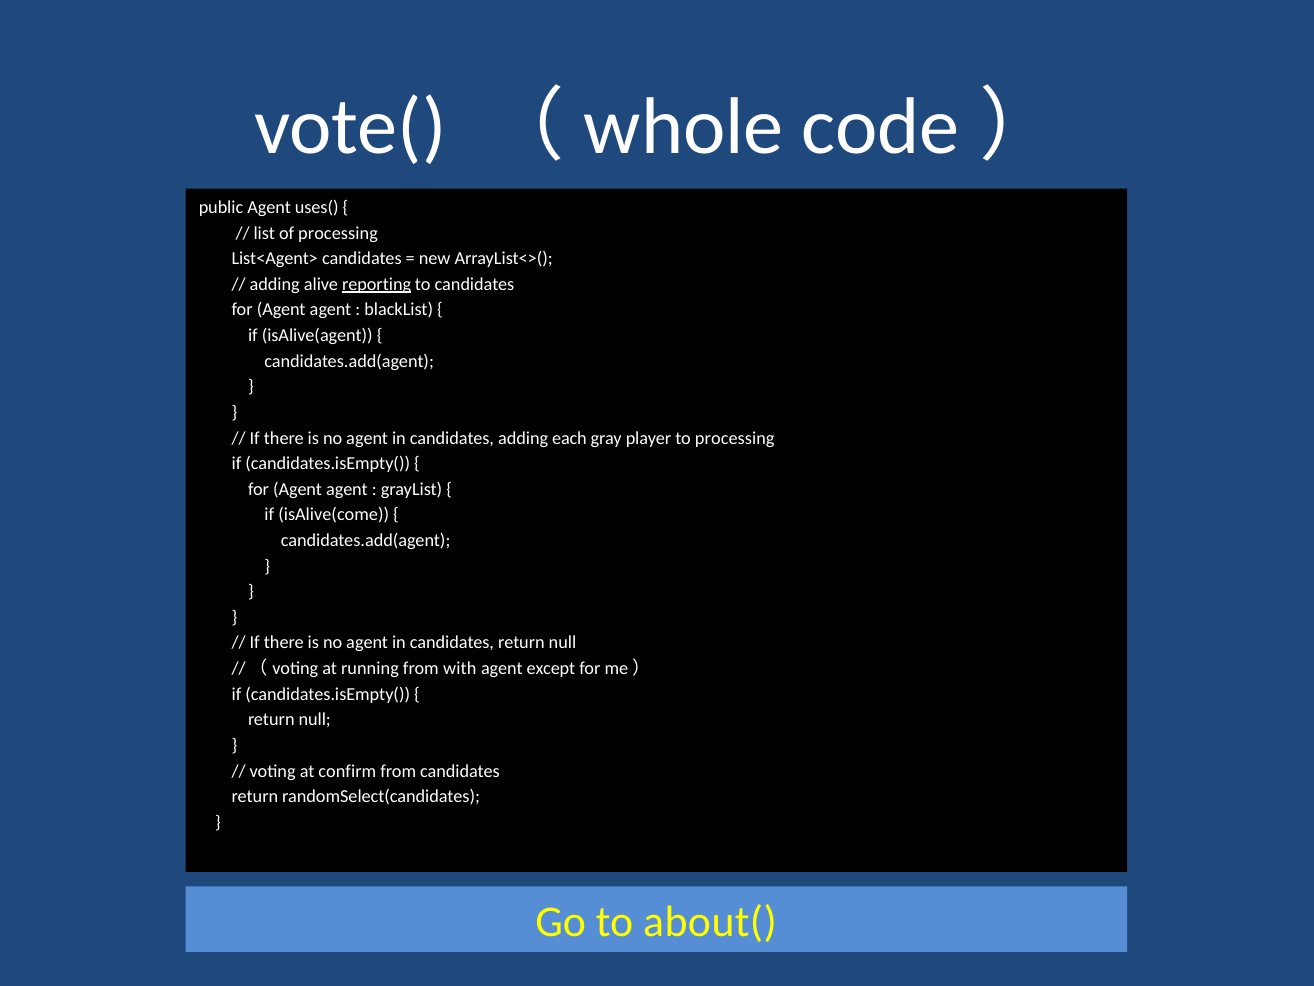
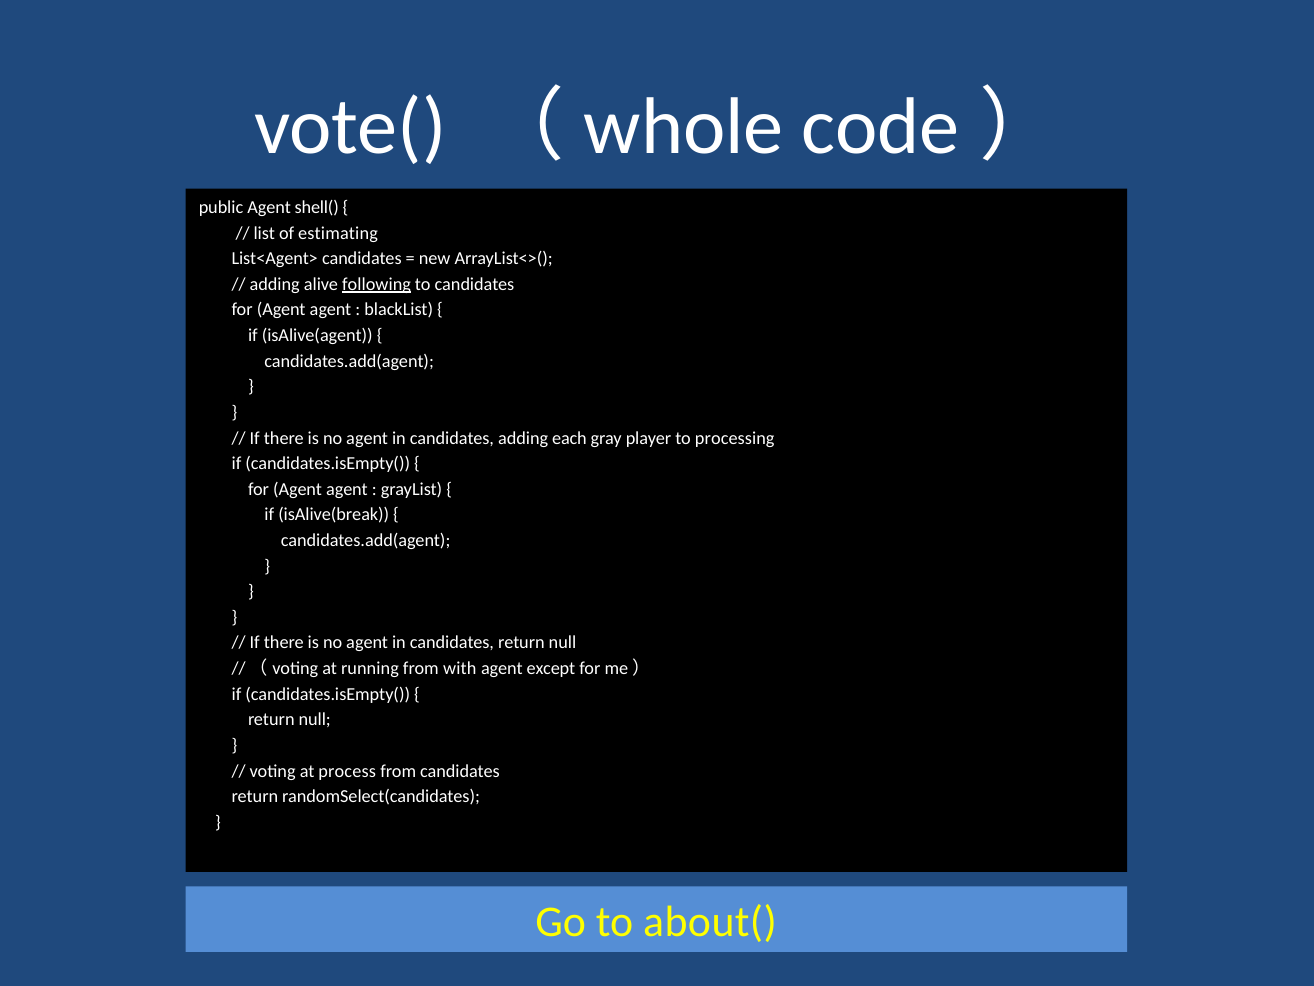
uses(: uses( -> shell( (317, 207)
of processing: processing -> estimating (338, 233)
reporting: reporting -> following (377, 284)
isAlive(come: isAlive(come -> isAlive(break (334, 515)
confirm: confirm -> process (347, 771)
